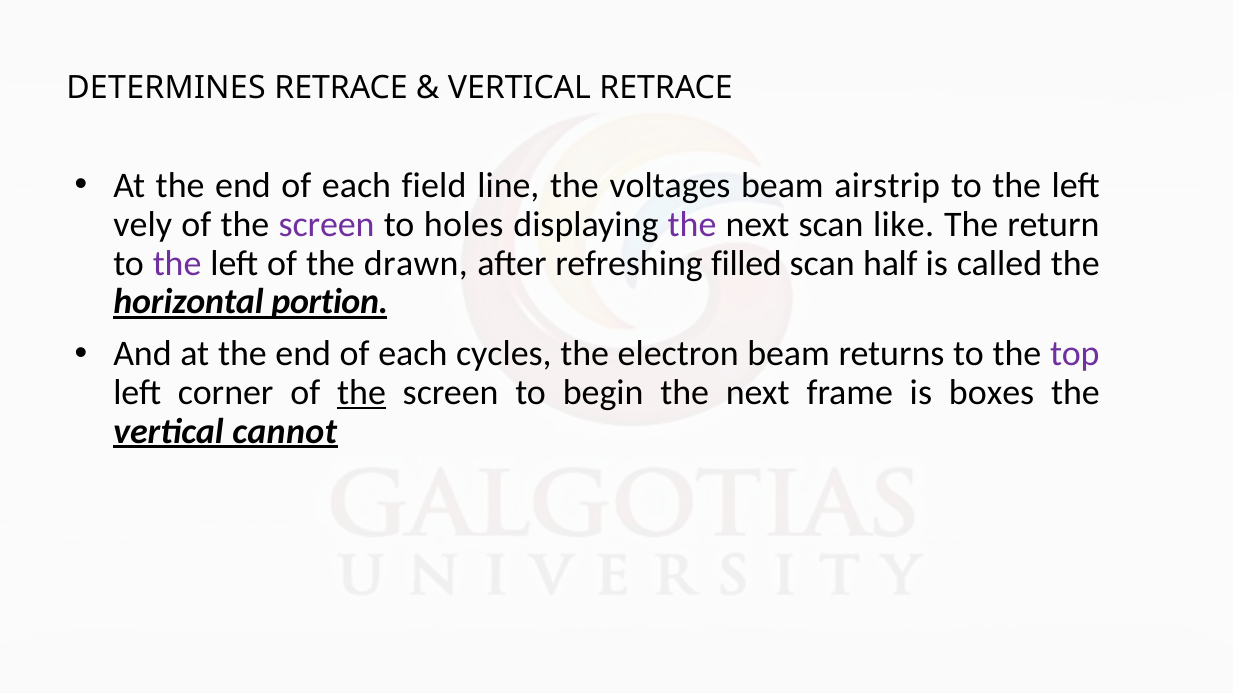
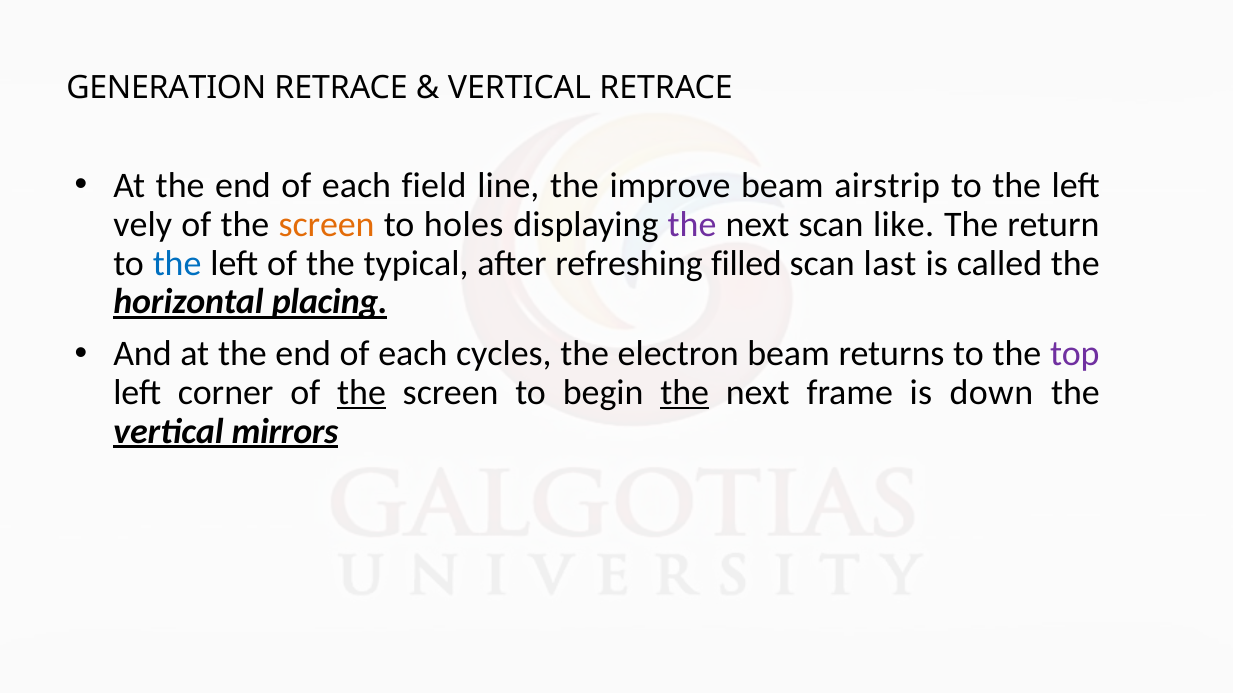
DETERMINES: DETERMINES -> GENERATION (166, 88)
voltages: voltages -> improve (670, 186)
screen colour: purple -> orange (327, 225)
the colour: purple -> blue (177, 263)
drawn: drawn -> typical (416, 263)
half: half -> last (890, 263)
portion: portion -> placing (330, 302)
the underline: none -> present (685, 393)
boxes: boxes -> down (991, 393)
cannot: cannot -> mirrors (285, 432)
